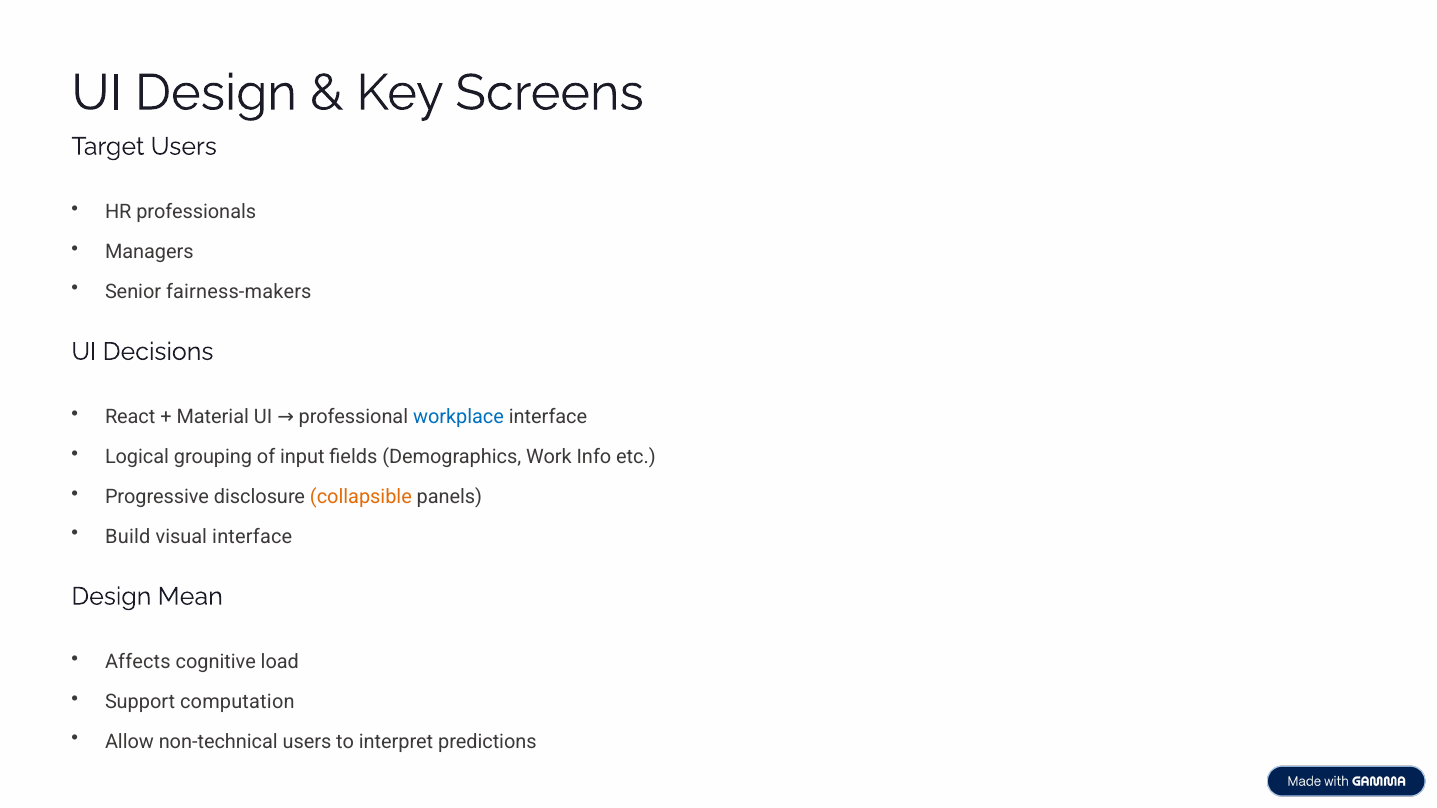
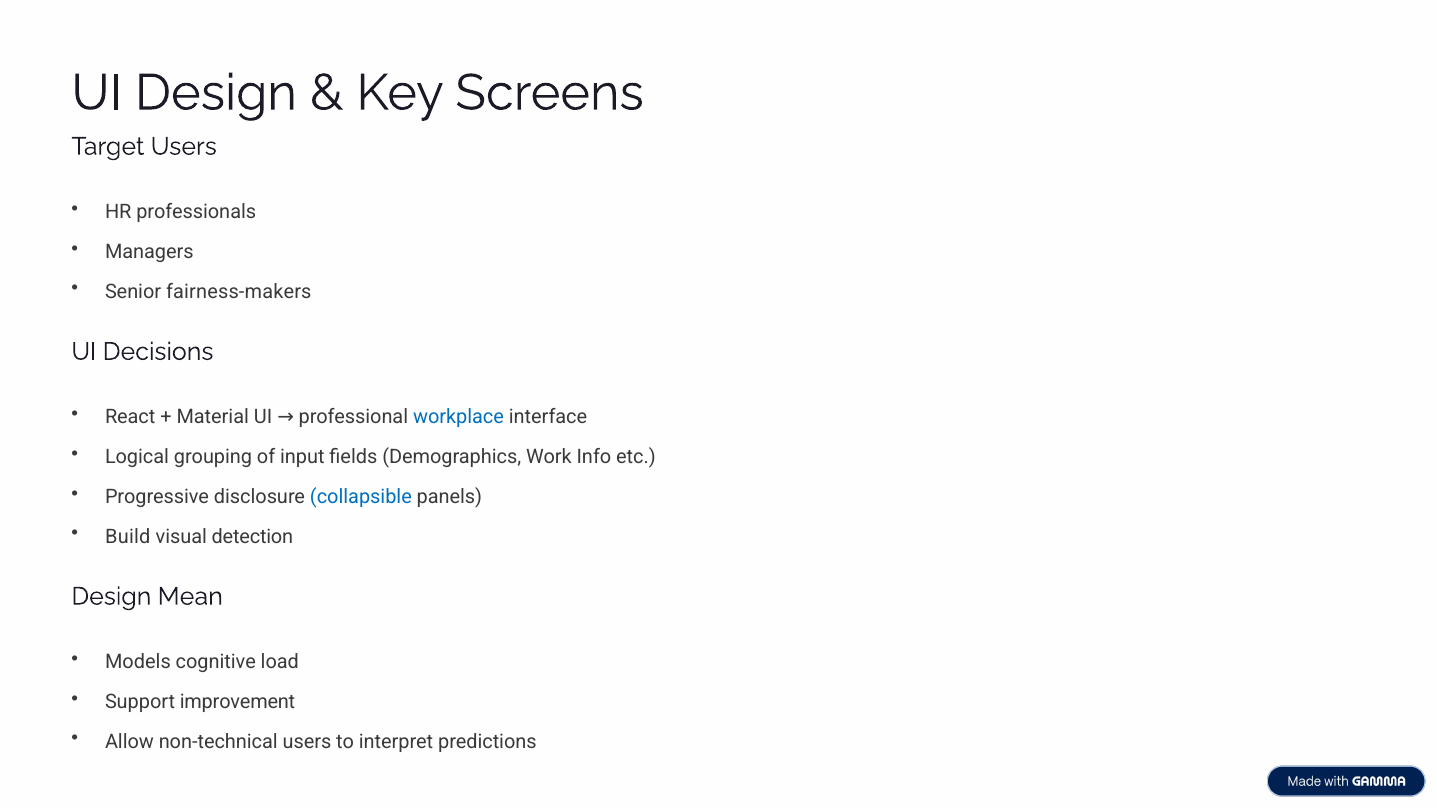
collapsible colour: orange -> blue (361, 497)
visual interface: interface -> detection (252, 537)
Affects: Affects -> Models (138, 662)
computation: computation -> improvement (238, 702)
